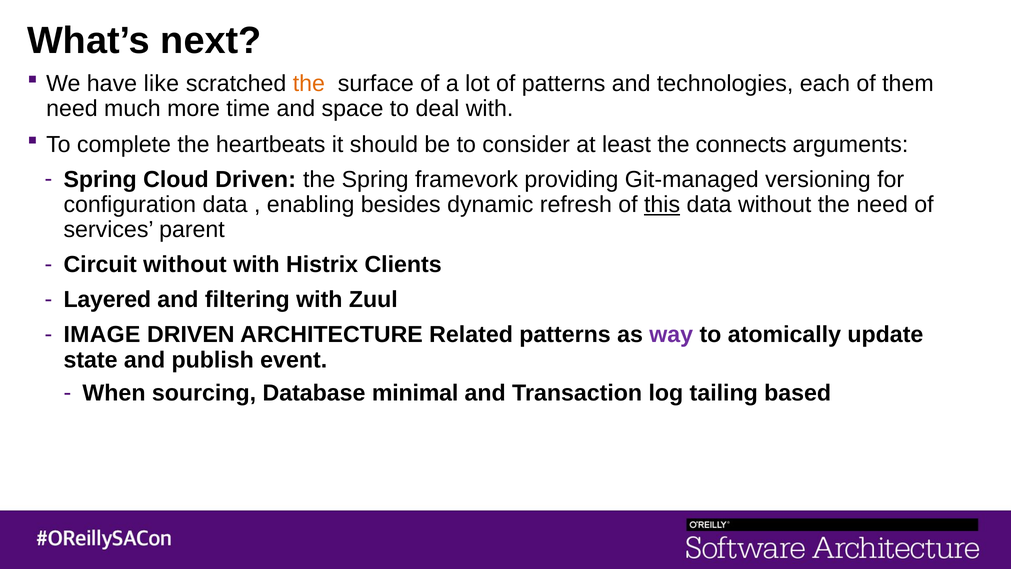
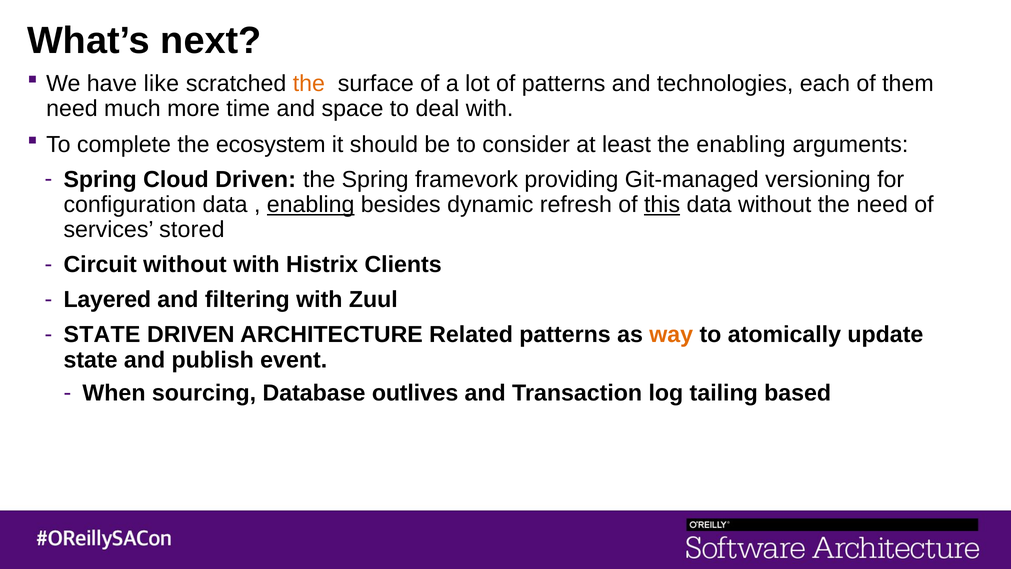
heartbeats: heartbeats -> ecosystem (271, 145)
the connects: connects -> enabling (741, 145)
enabling underline: none -> present (311, 205)
parent: parent -> stored (192, 230)
IMAGE: IMAGE -> STATE (102, 335)
way colour: purple -> orange (671, 335)
minimal: minimal -> outlives (415, 393)
